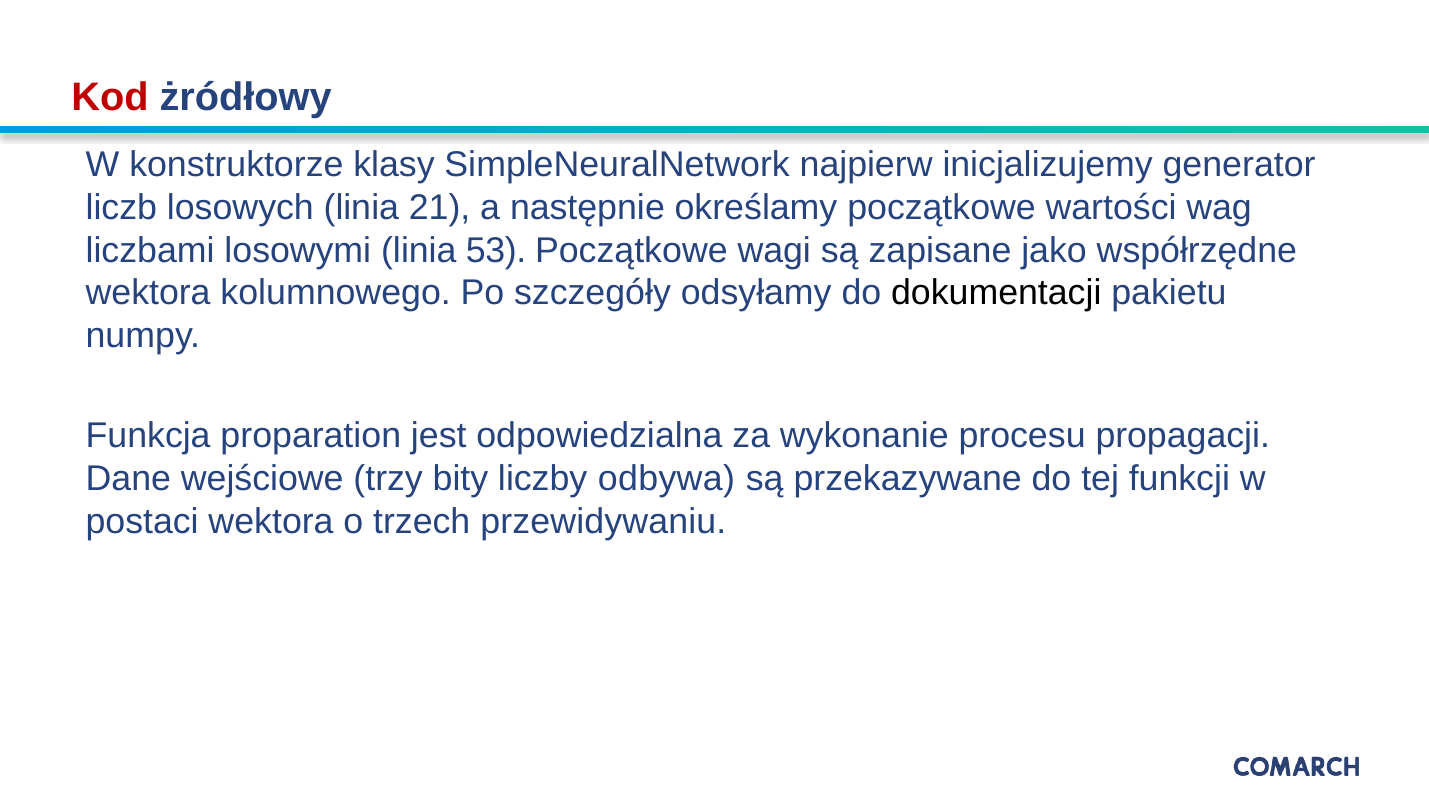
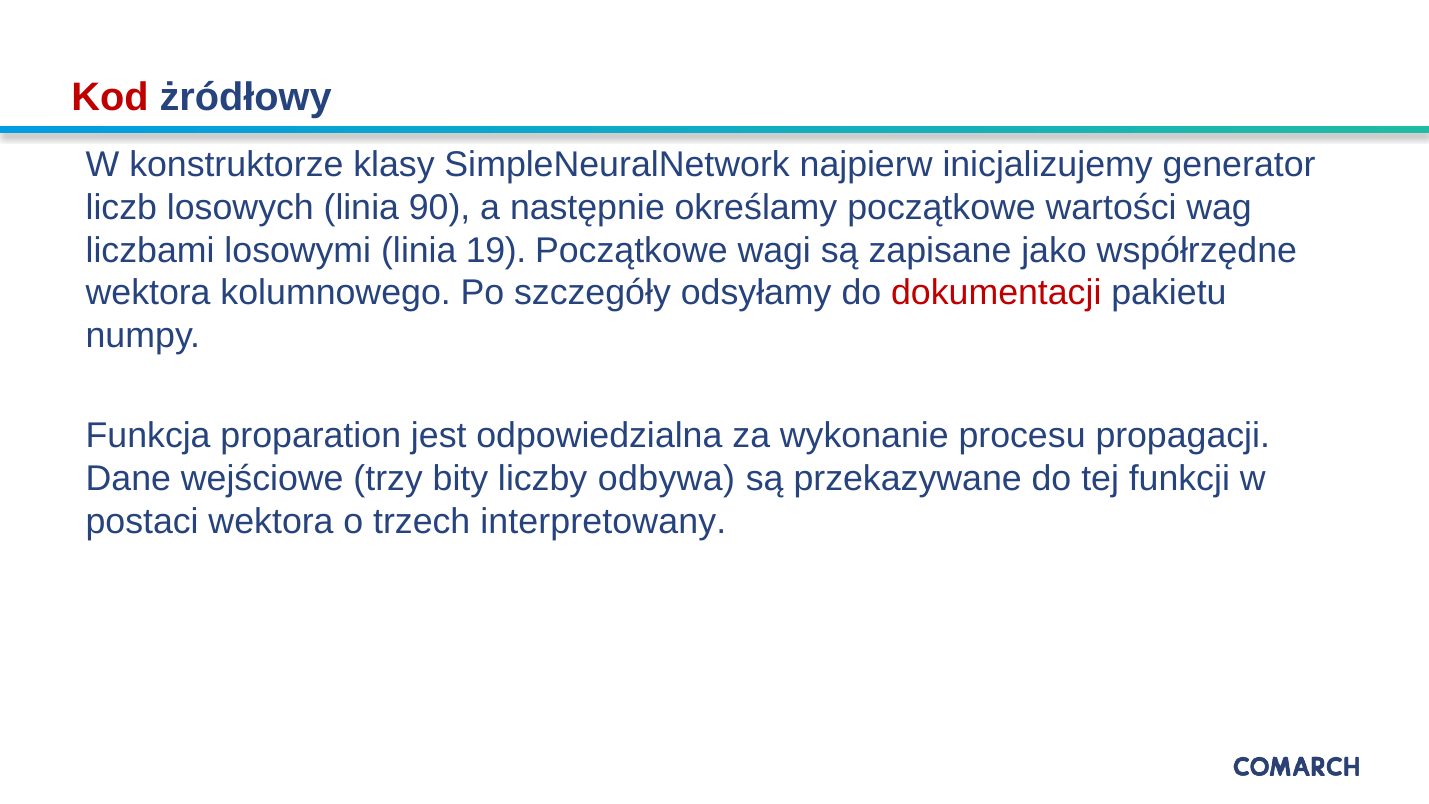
21: 21 -> 90 (440, 207)
53: 53 -> 19 (496, 250)
dokumentacji colour: black -> red (996, 293)
przewidywaniu: przewidywaniu -> interpretowany (603, 522)
